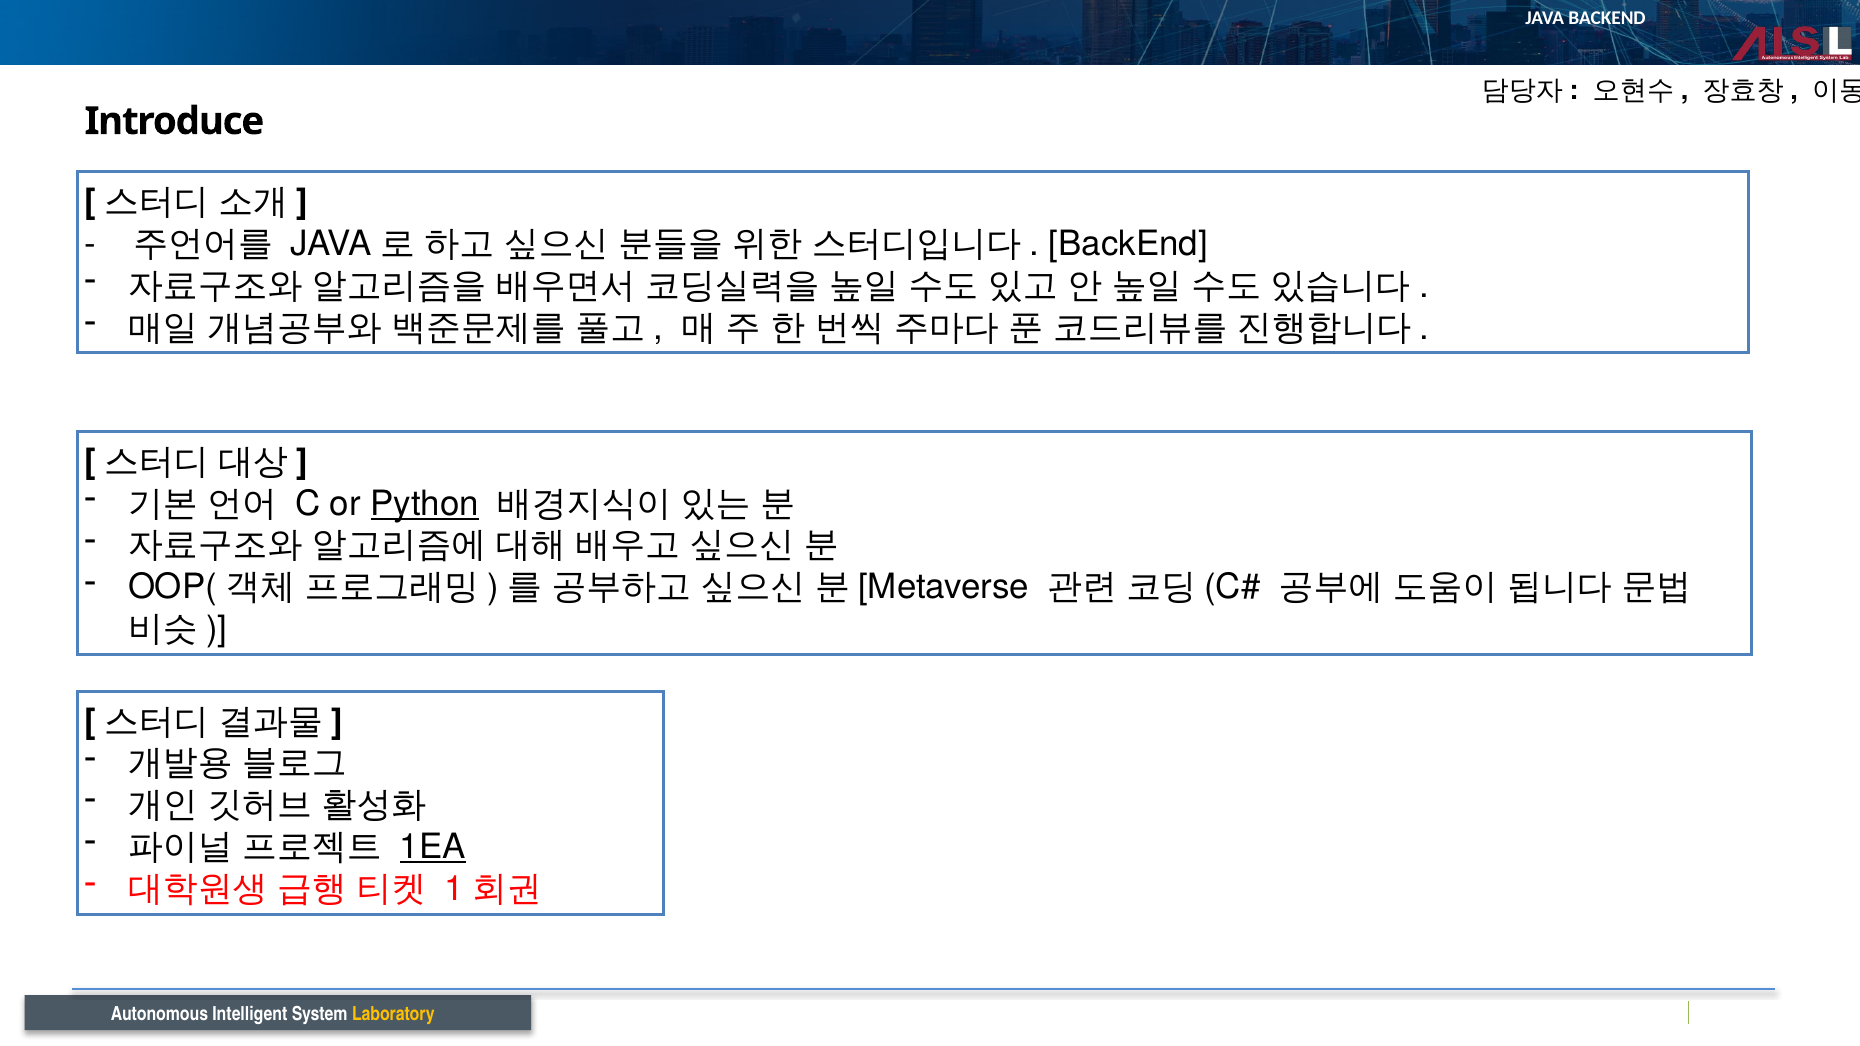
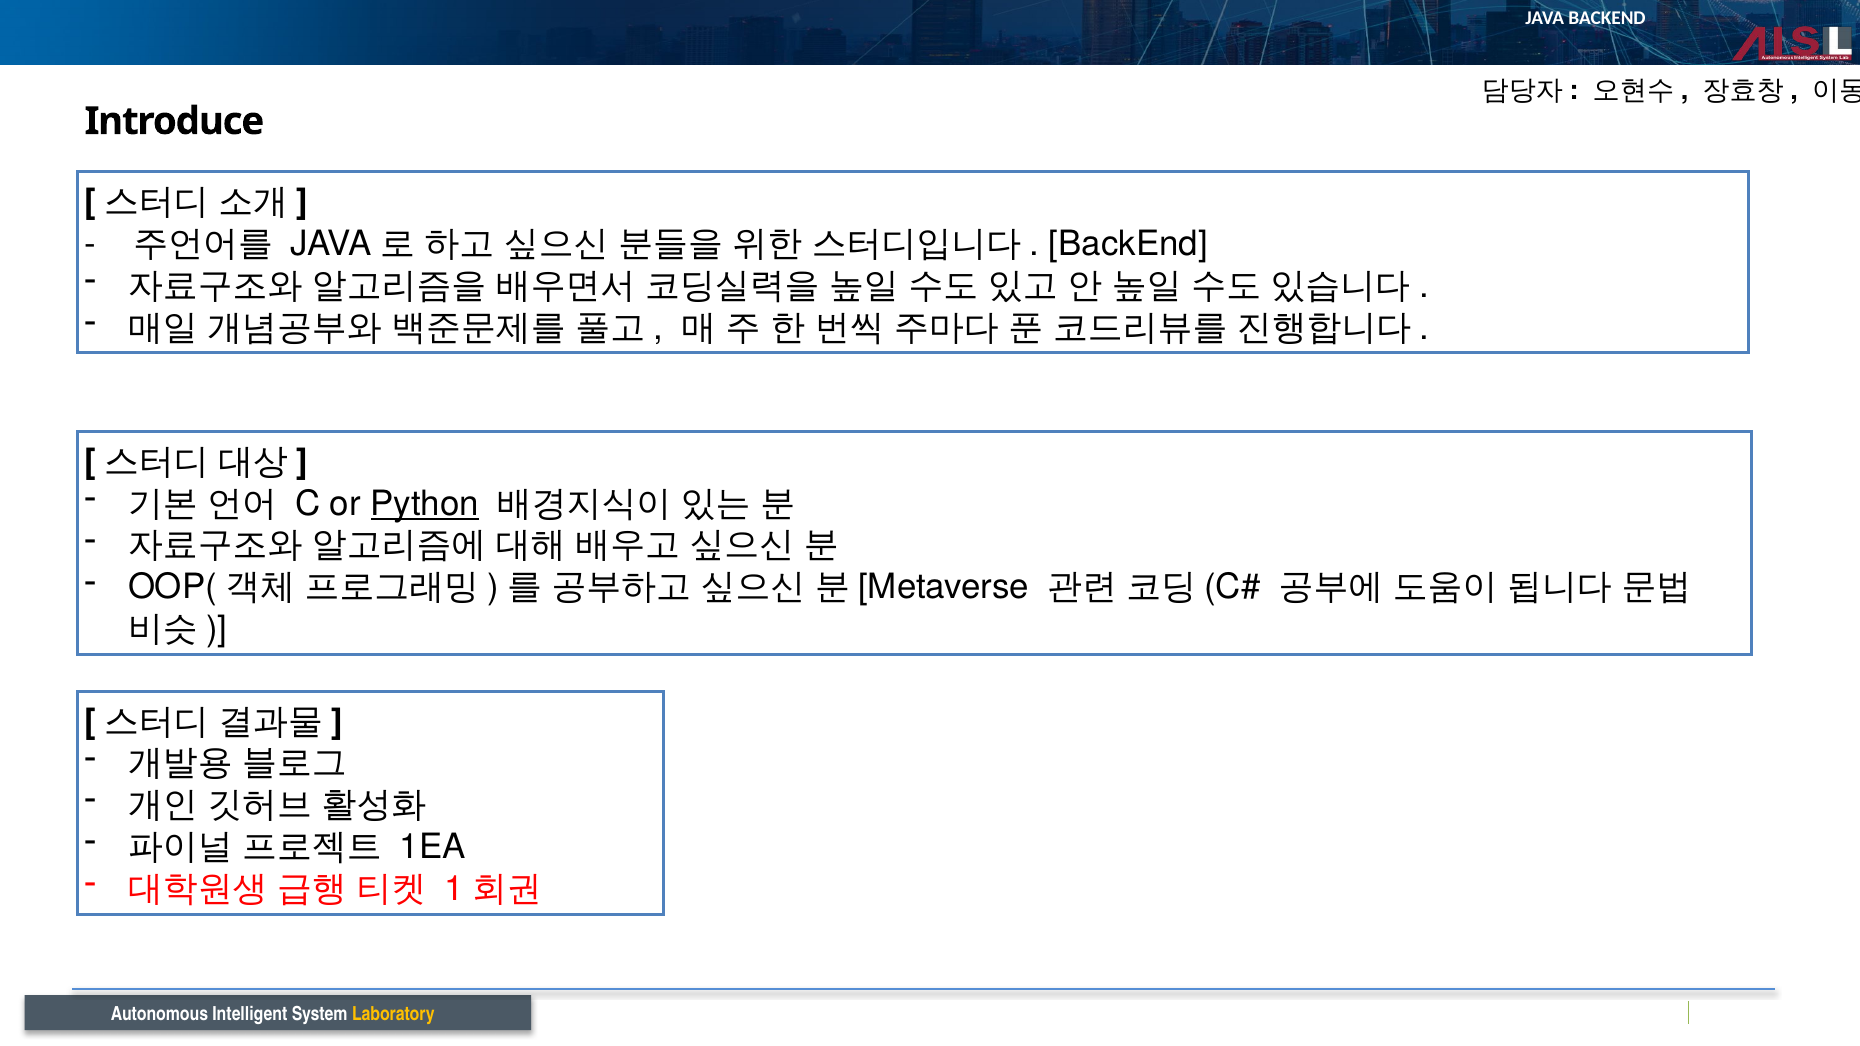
1EA underline: present -> none (433, 847)
